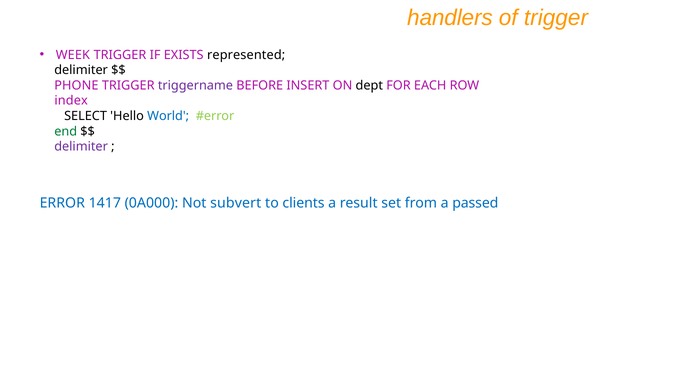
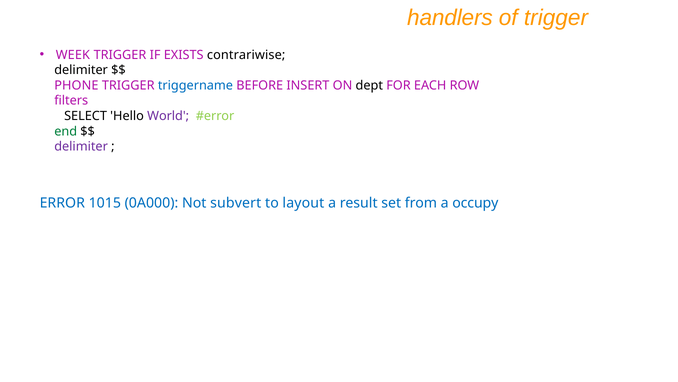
represented: represented -> contrariwise (246, 55)
triggername colour: purple -> blue (195, 85)
index: index -> filters (71, 101)
World colour: blue -> purple (168, 116)
1417: 1417 -> 1015 (105, 203)
clients: clients -> layout (303, 203)
passed: passed -> occupy (475, 203)
